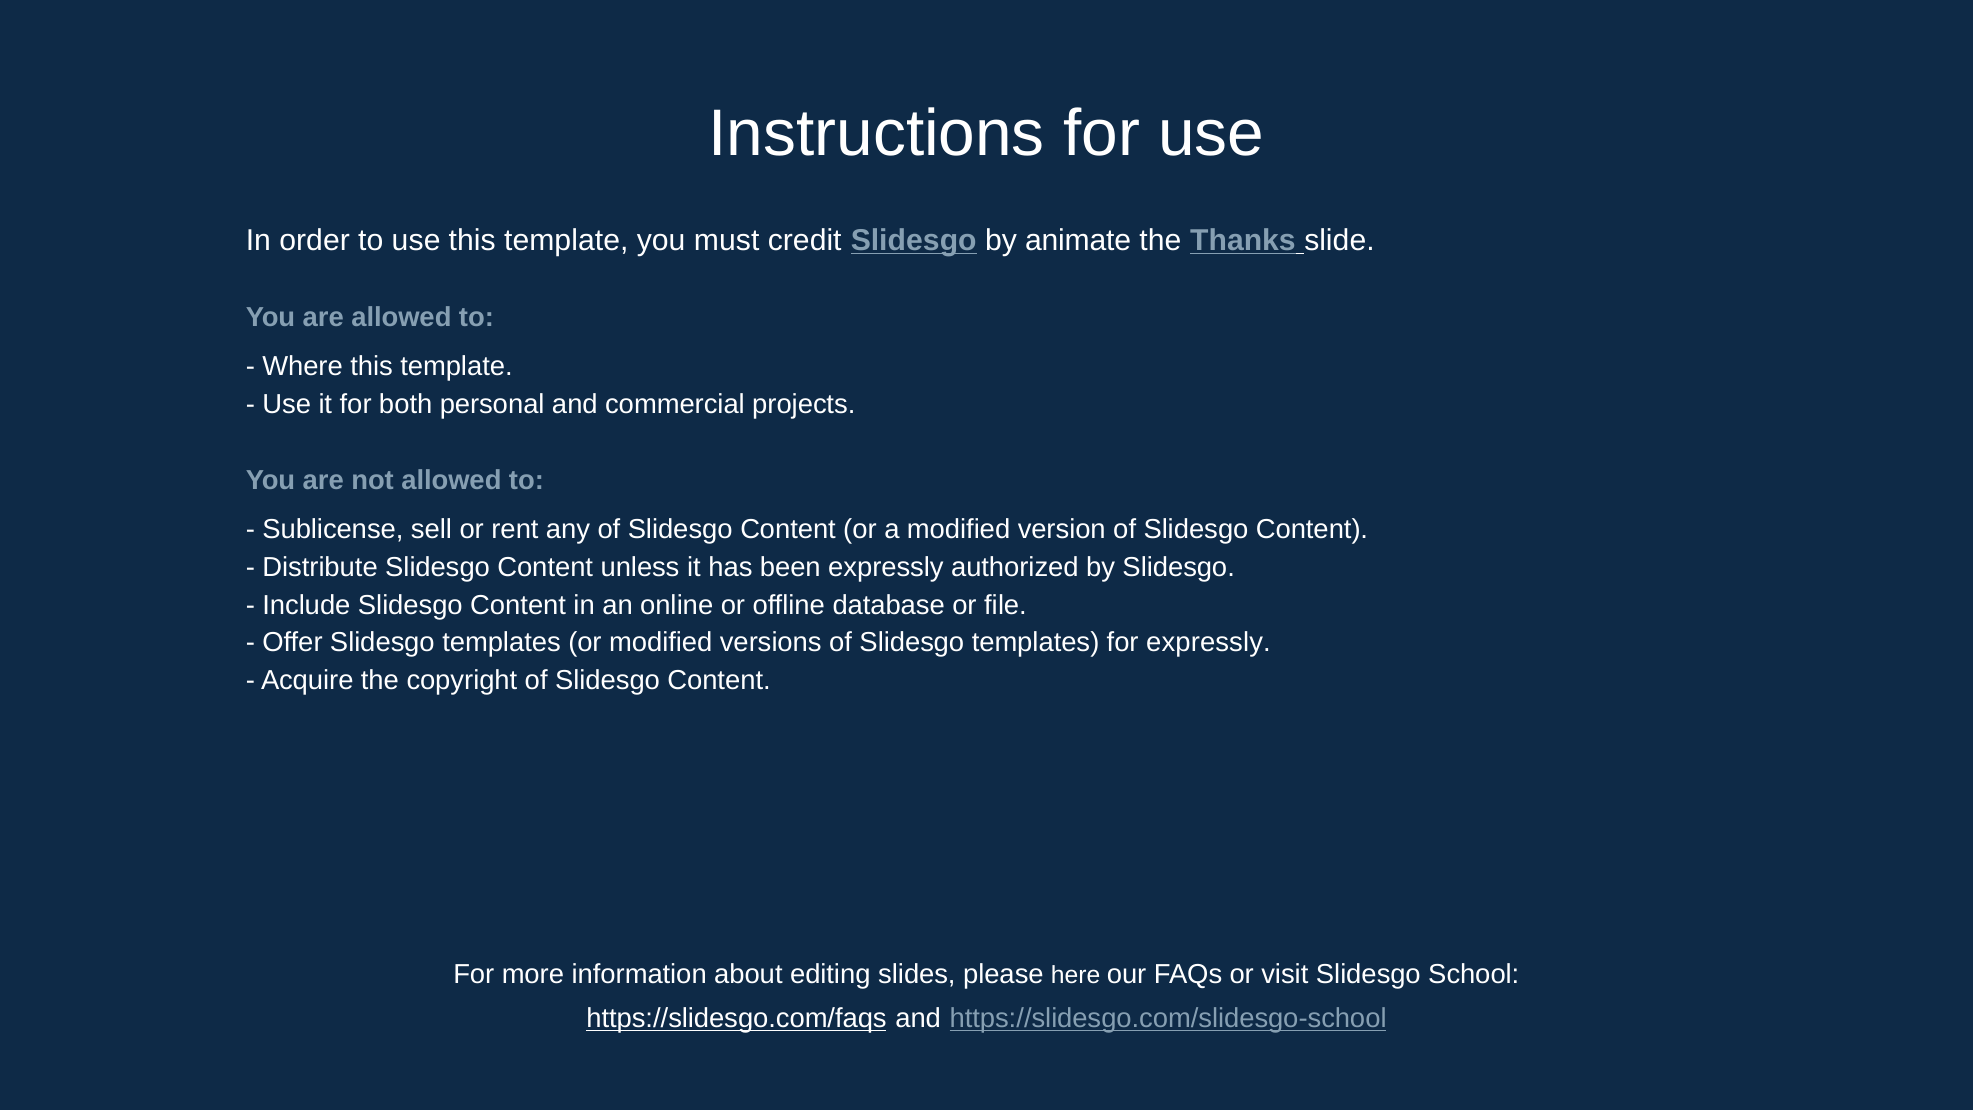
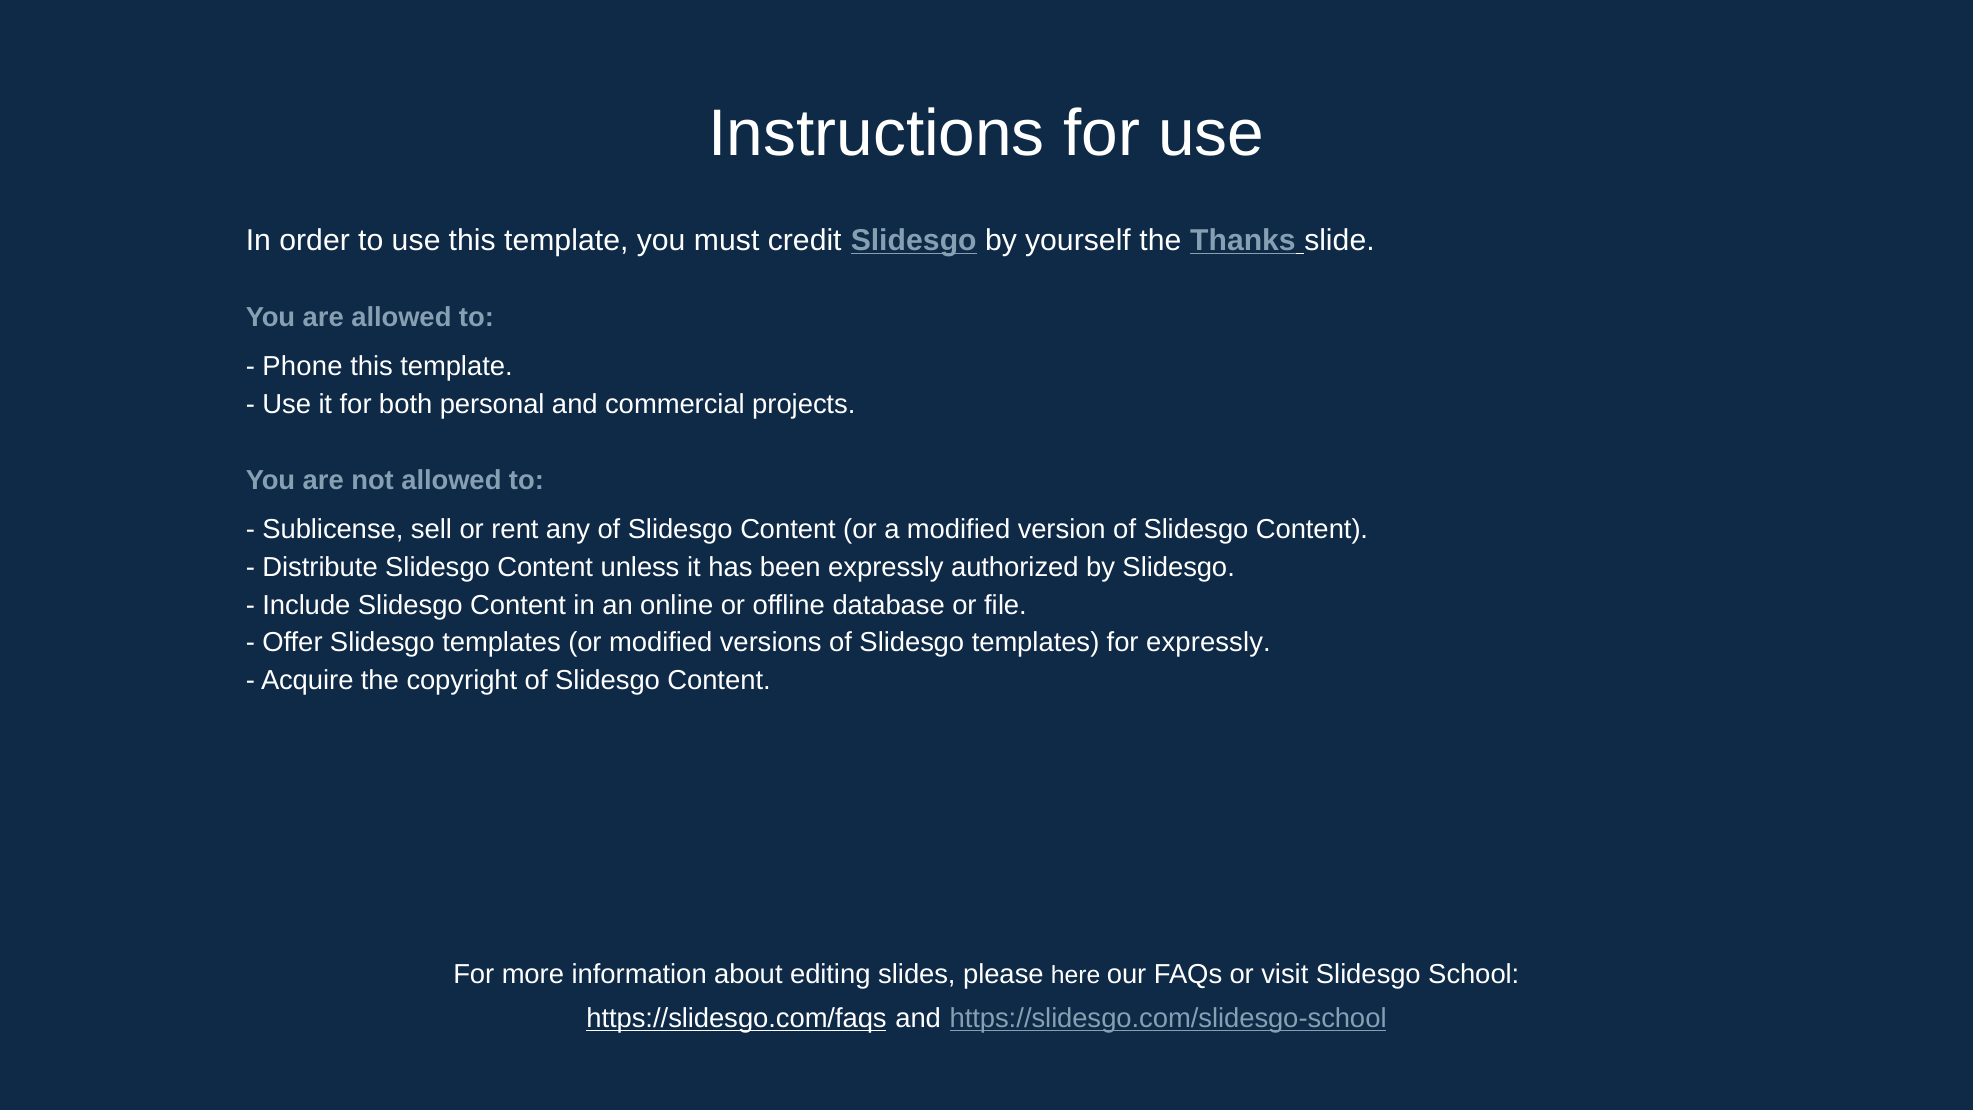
animate: animate -> yourself (1078, 240)
Where: Where -> Phone (302, 367)
